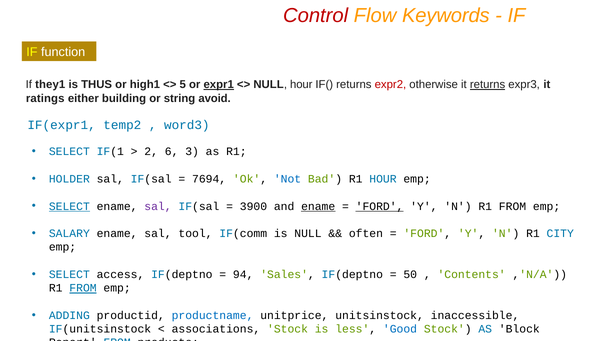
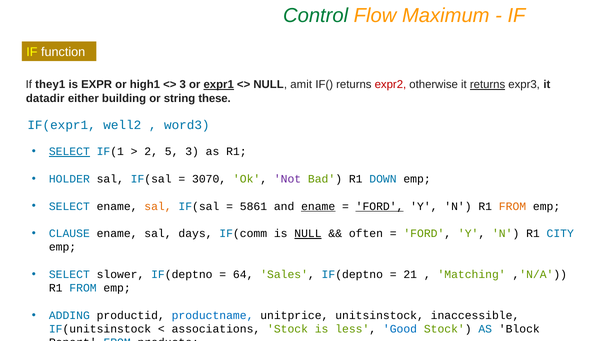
Control colour: red -> green (316, 16)
Keywords: Keywords -> Maximum (446, 16)
THUS: THUS -> EXPR (97, 85)
5: 5 -> 3 (183, 85)
NULL hour: hour -> amit (301, 85)
ratings: ratings -> datadir (45, 98)
avoid: avoid -> these (215, 98)
temp2: temp2 -> well2 (122, 125)
SELECT underline: none -> present (69, 152)
6: 6 -> 5 (172, 152)
7694: 7694 -> 3070 (209, 179)
Not colour: blue -> purple (288, 179)
R1 HOUR: HOUR -> DOWN (383, 179)
SELECT underline: present -> none (69, 206)
sal colour: purple -> orange (158, 206)
3900: 3900 -> 5861 (253, 206)
FROM colour: black -> orange (513, 206)
SALARY: SALARY -> CLAUSE (69, 233)
tool: tool -> days (195, 233)
NULL underline: none -> present (308, 233)
access: access -> slower (121, 274)
94: 94 -> 64 (243, 274)
50: 50 -> 21 (410, 274)
Contents: Contents -> Matching (472, 274)
FROM underline: present -> none (83, 288)
